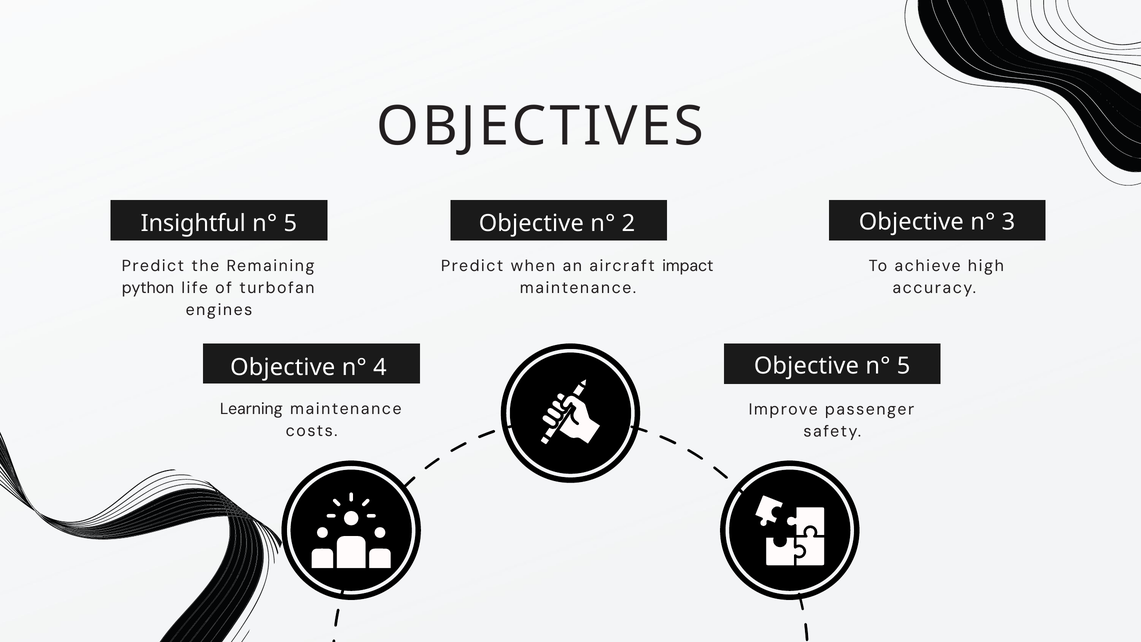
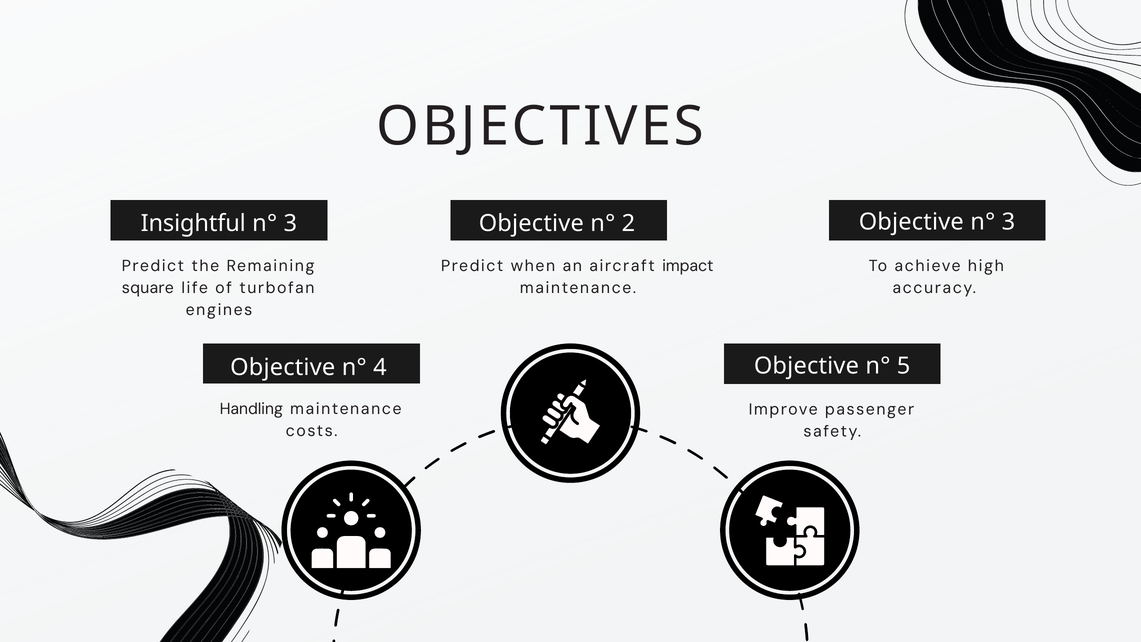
5: 5 -> 3 (290, 223)
python: python -> square (148, 288)
Learning: Learning -> Handling (251, 409)
